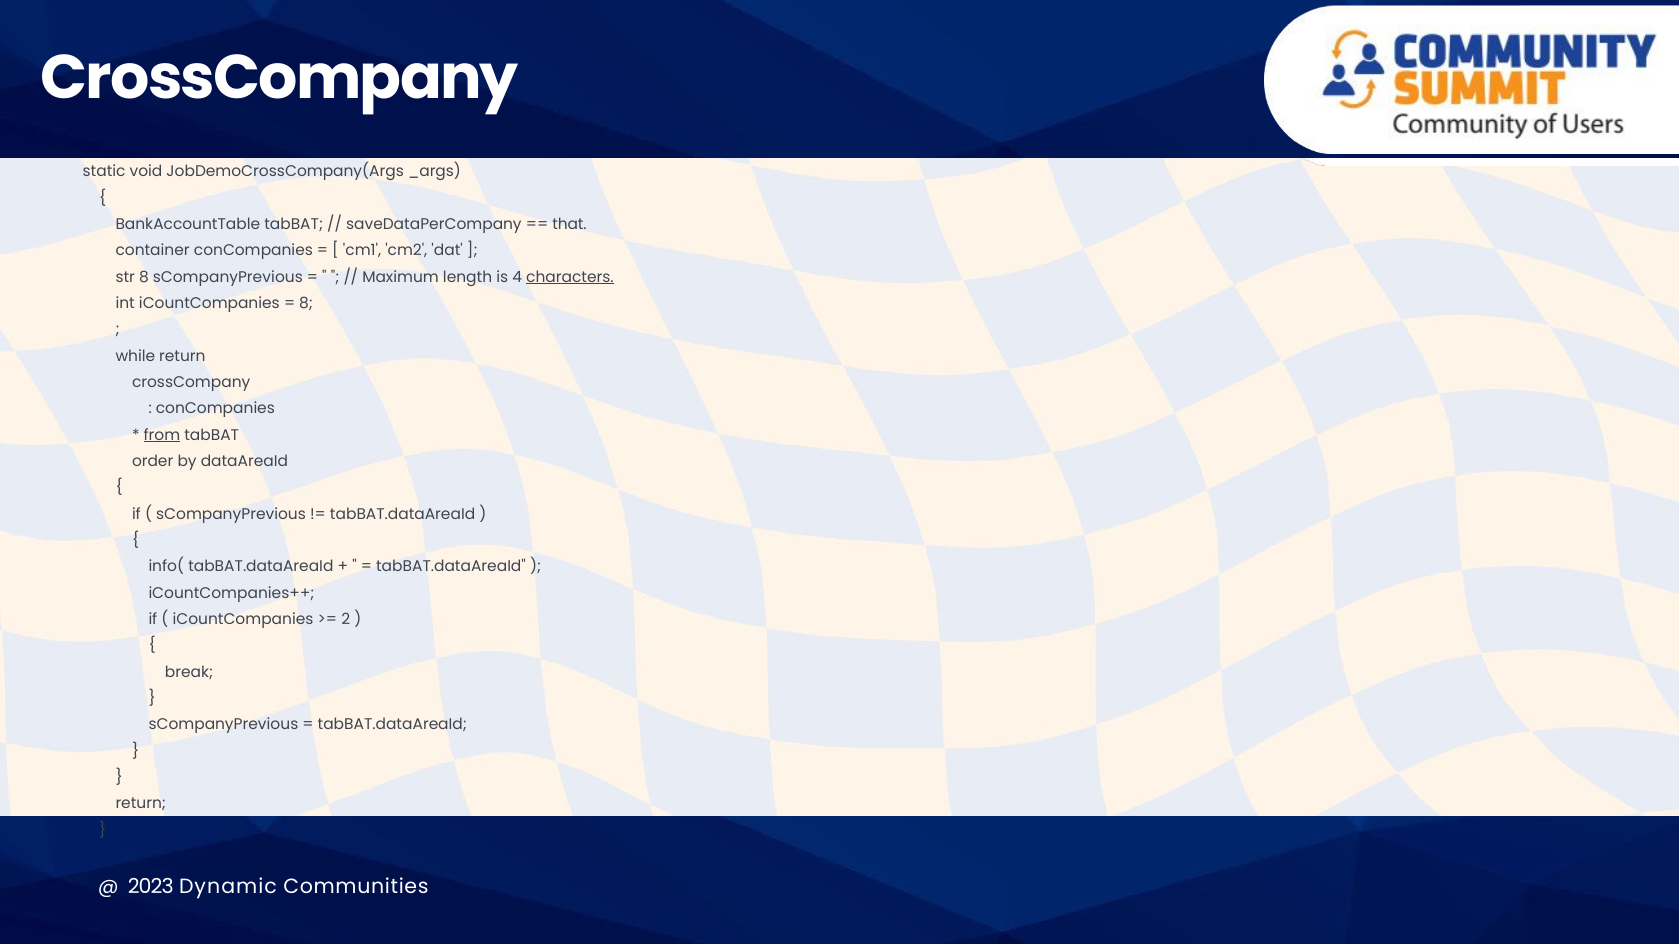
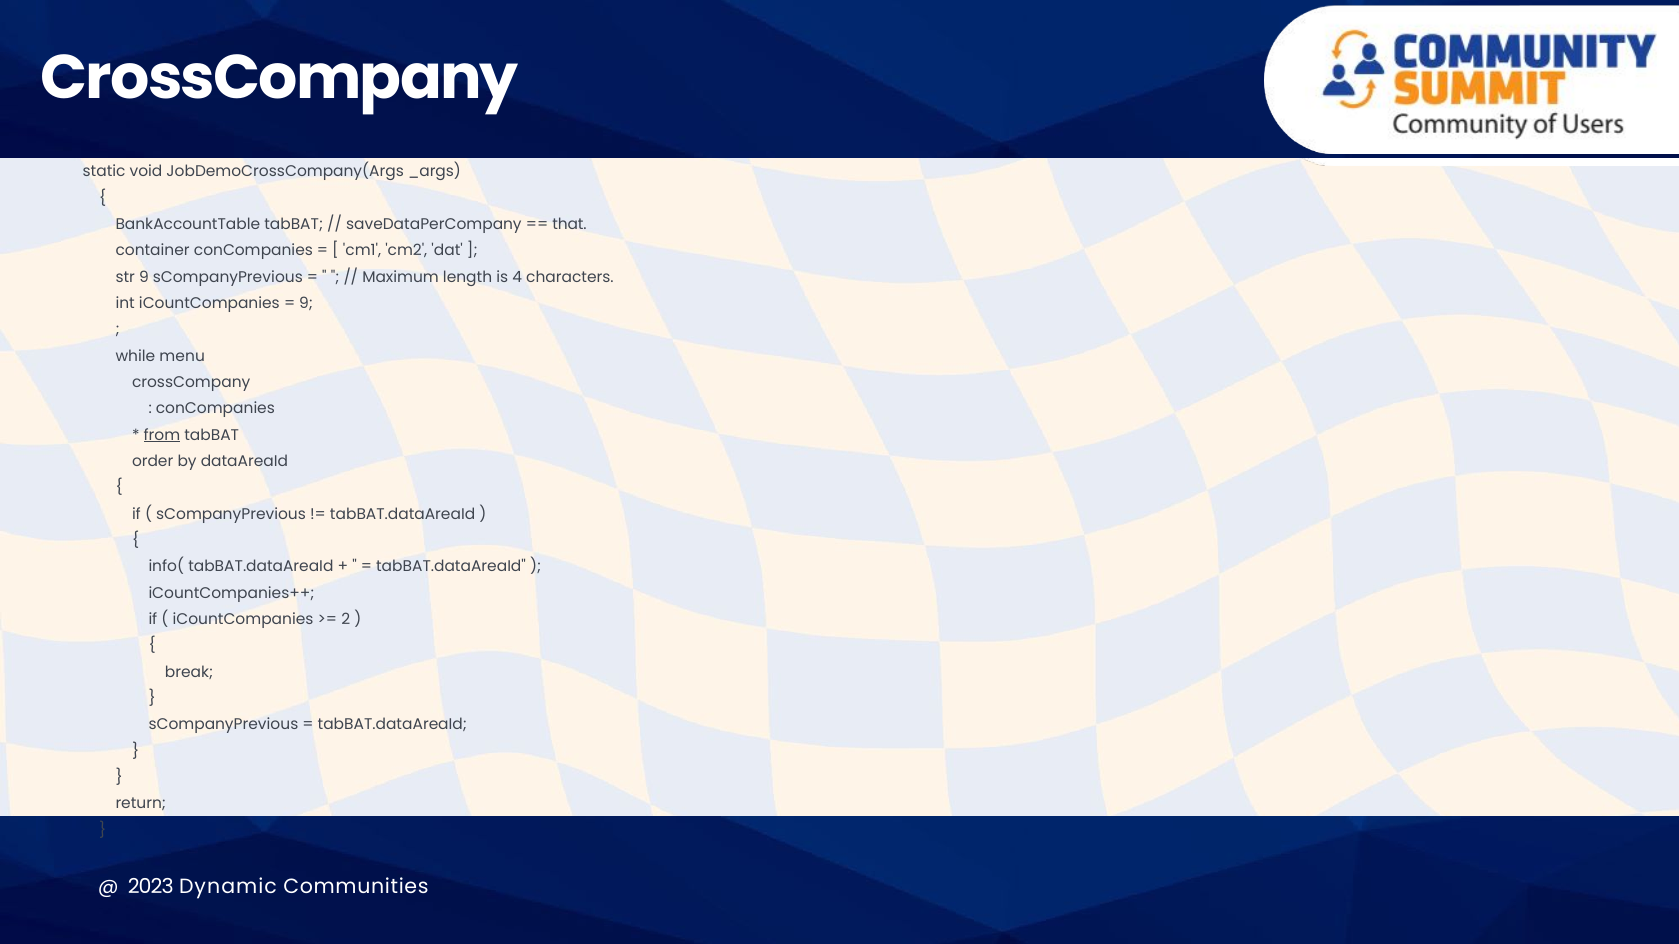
str 8: 8 -> 9 (144, 277)
characters underline: present -> none (570, 277)
8: 8 -> 9 (306, 303)
while return: return -> menu (182, 356)
